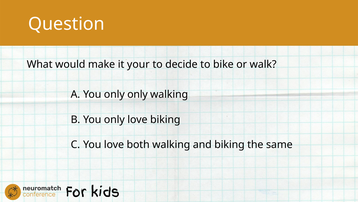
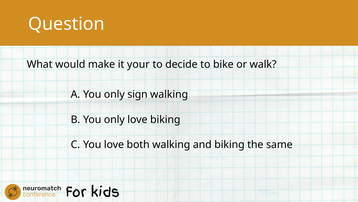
only only: only -> sign (137, 94)
